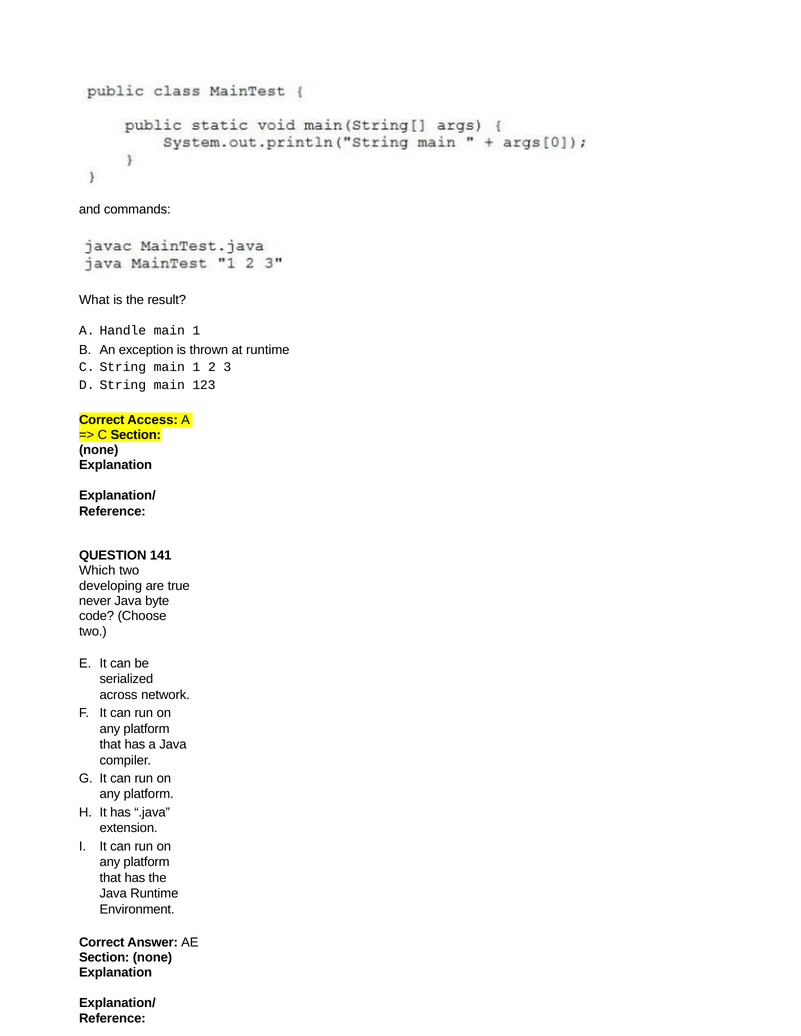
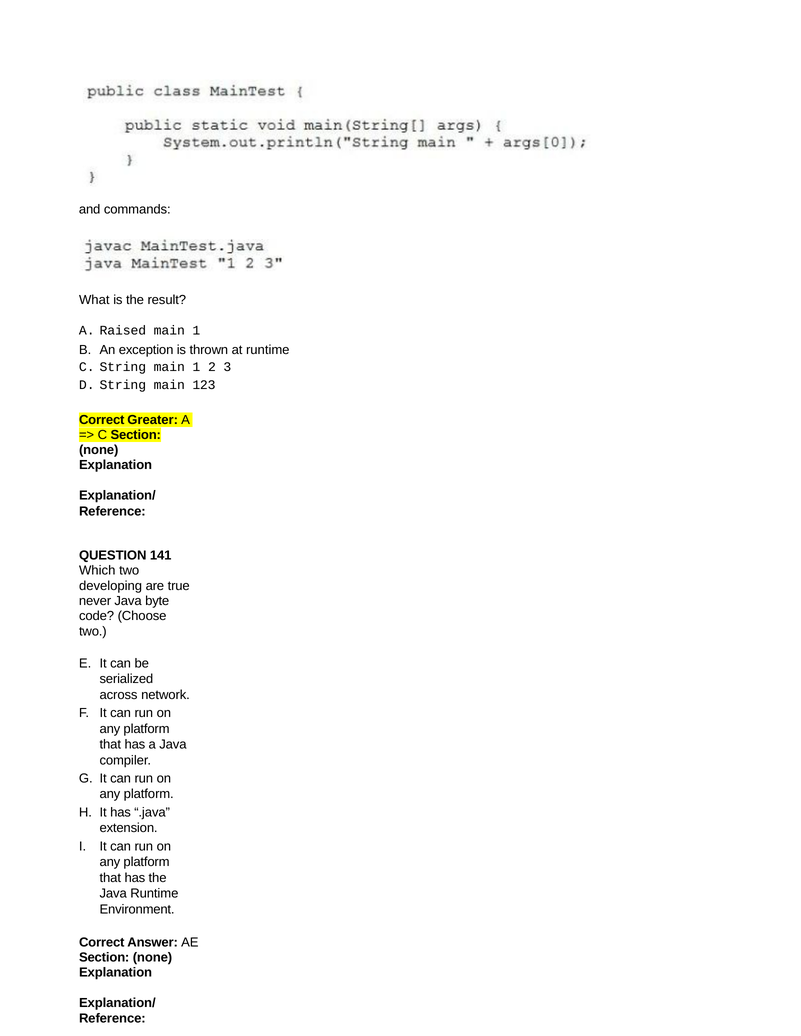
Handle: Handle -> Raised (123, 331)
Access: Access -> Greater (153, 420)
